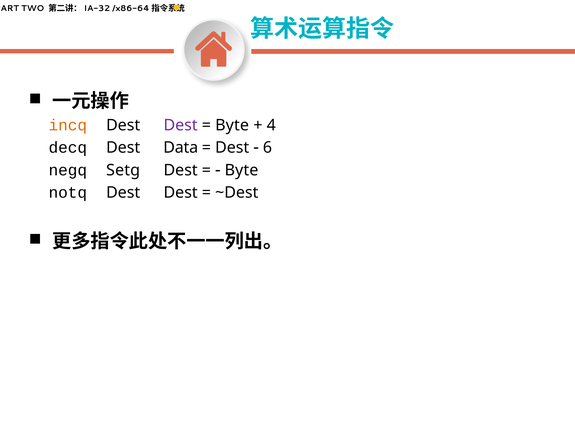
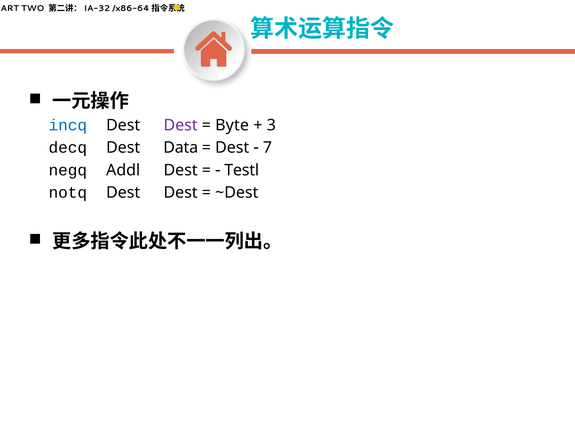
incq colour: orange -> blue (68, 125)
4: 4 -> 3 (271, 125)
6: 6 -> 7 (267, 148)
Setg: Setg -> Addl (123, 170)
Byte: Byte -> Testl (242, 170)
